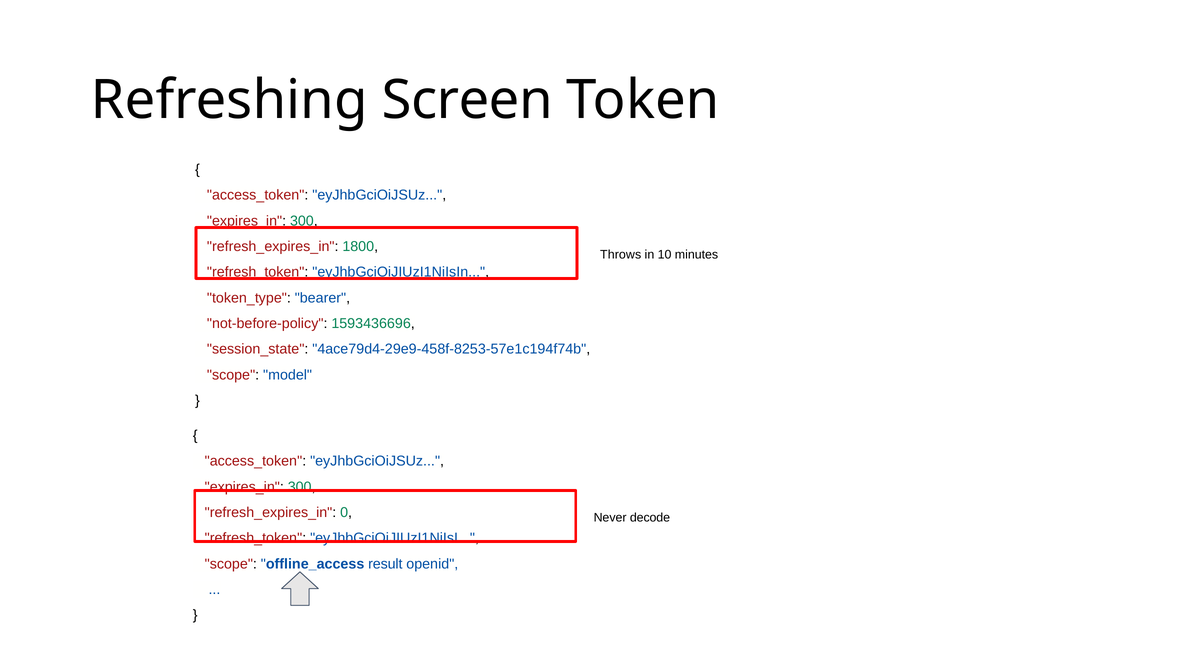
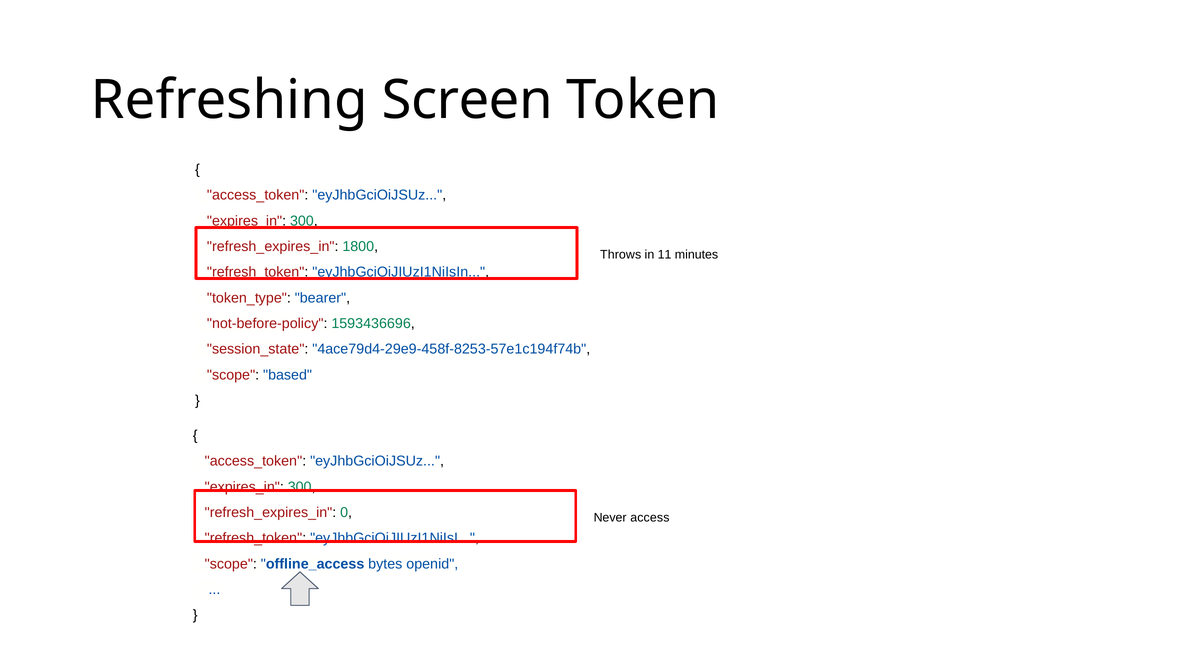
10: 10 -> 11 (665, 255)
model: model -> based (288, 375)
decode: decode -> access (650, 518)
result: result -> bytes (385, 564)
